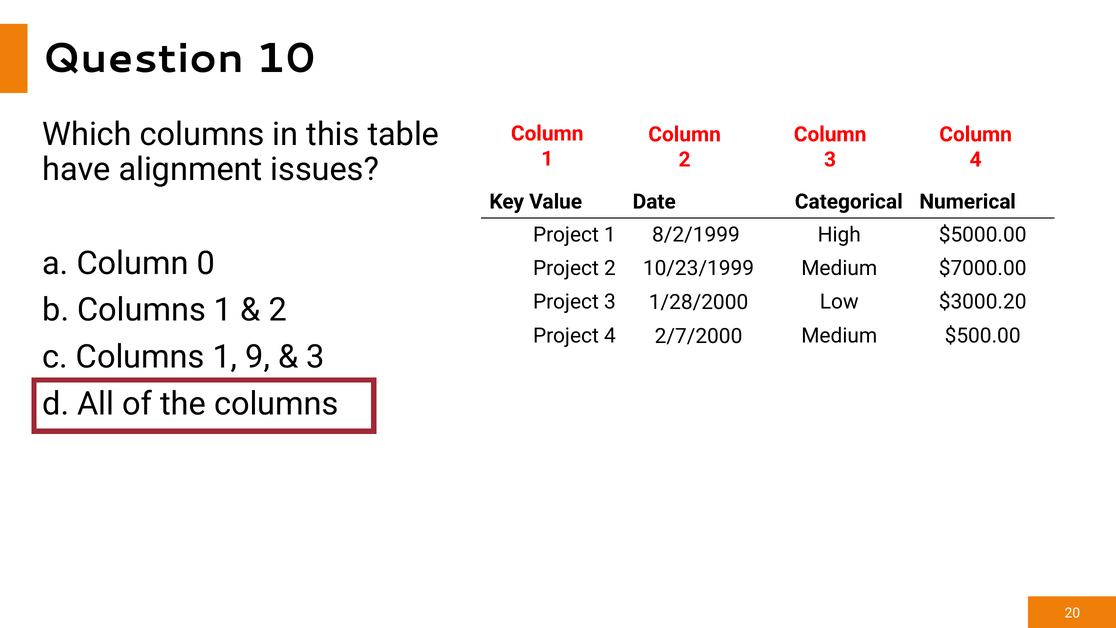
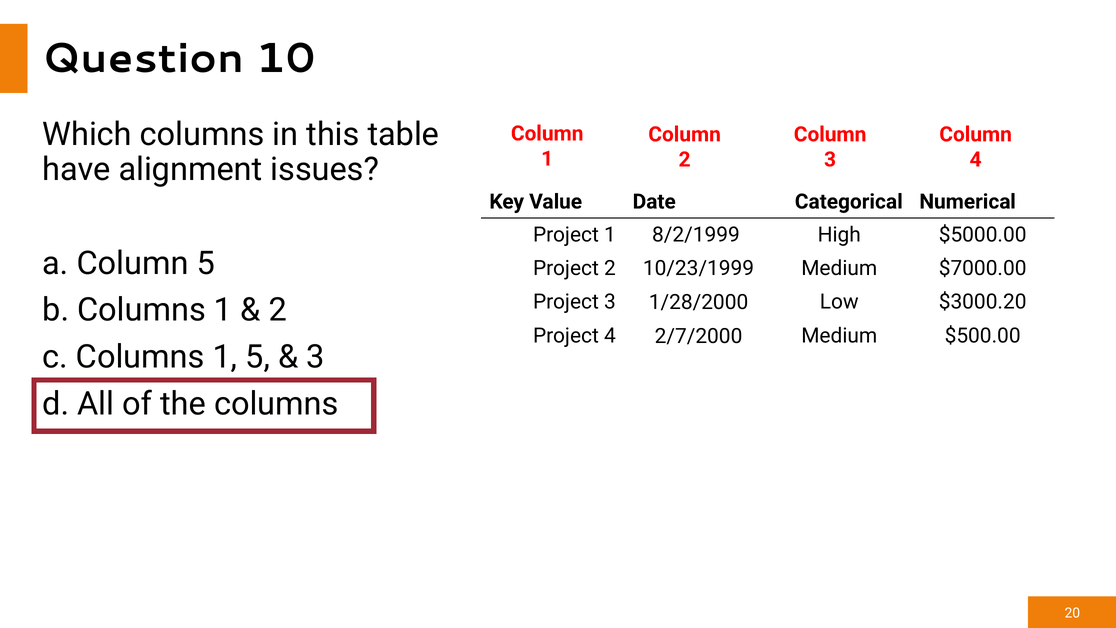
Column 0: 0 -> 5 (206, 263)
1 9: 9 -> 5 (258, 357)
